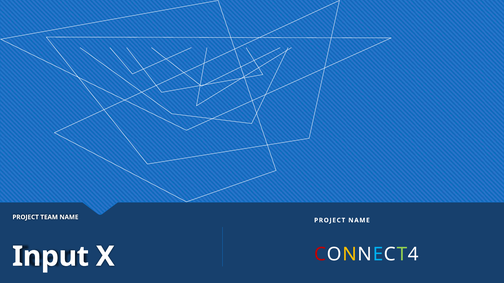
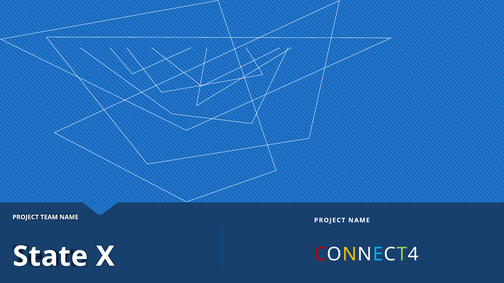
Input: Input -> State (50, 257)
